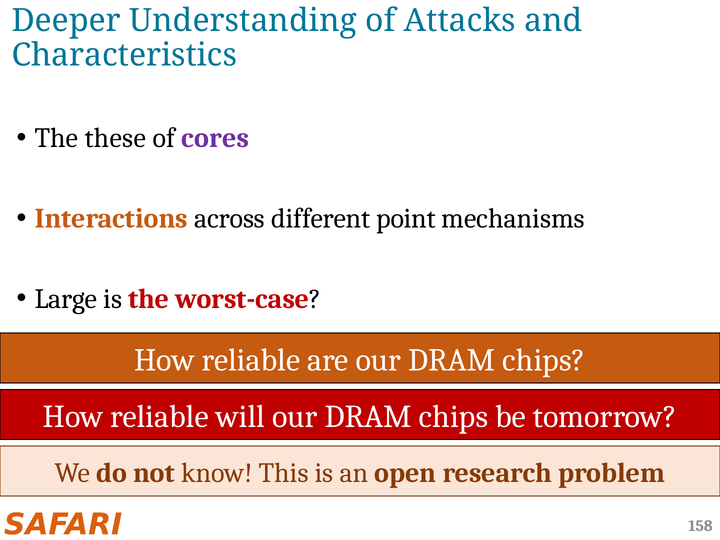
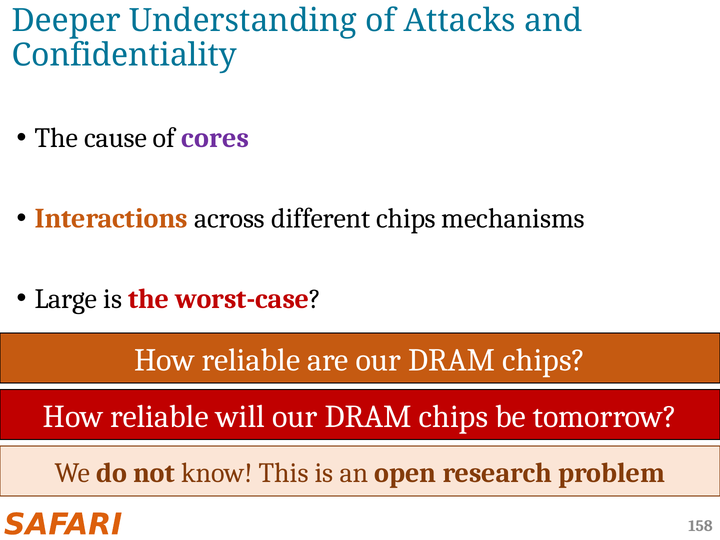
Characteristics: Characteristics -> Confidentiality (124, 55)
these: these -> cause (115, 138)
different point: point -> chips (406, 218)
